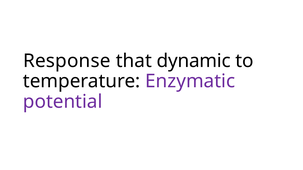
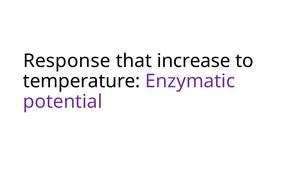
dynamic: dynamic -> increase (194, 61)
